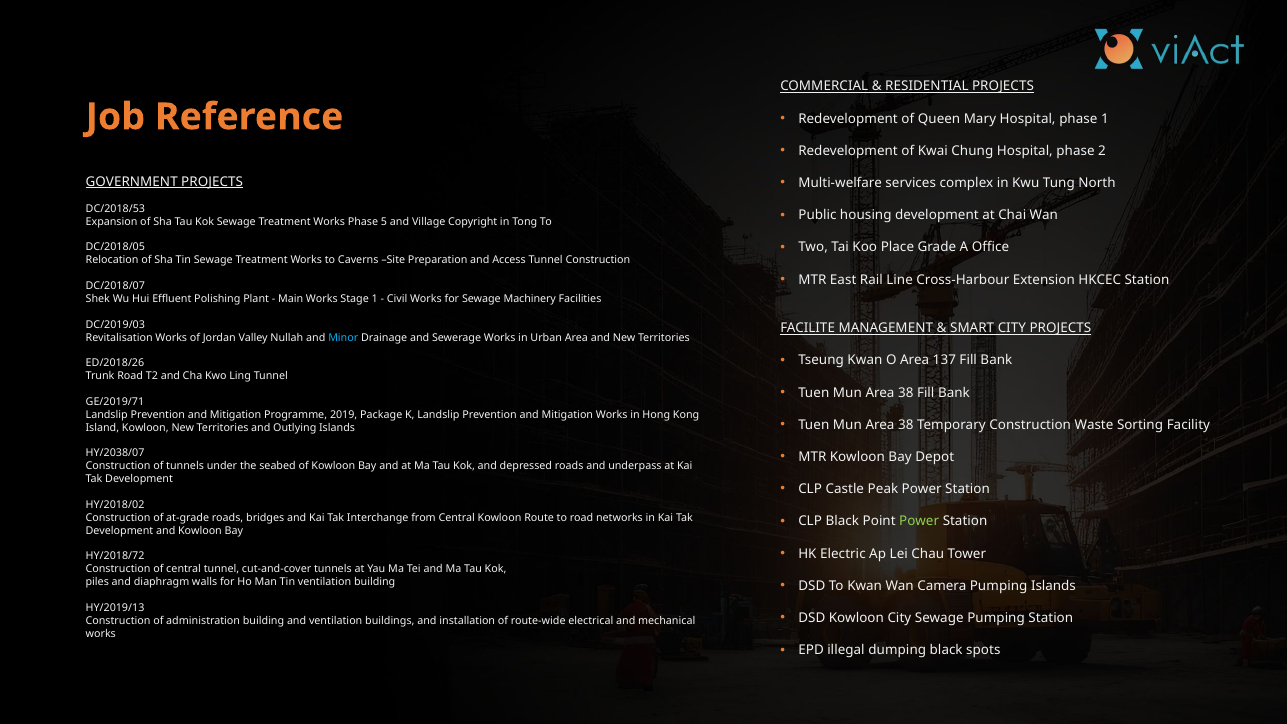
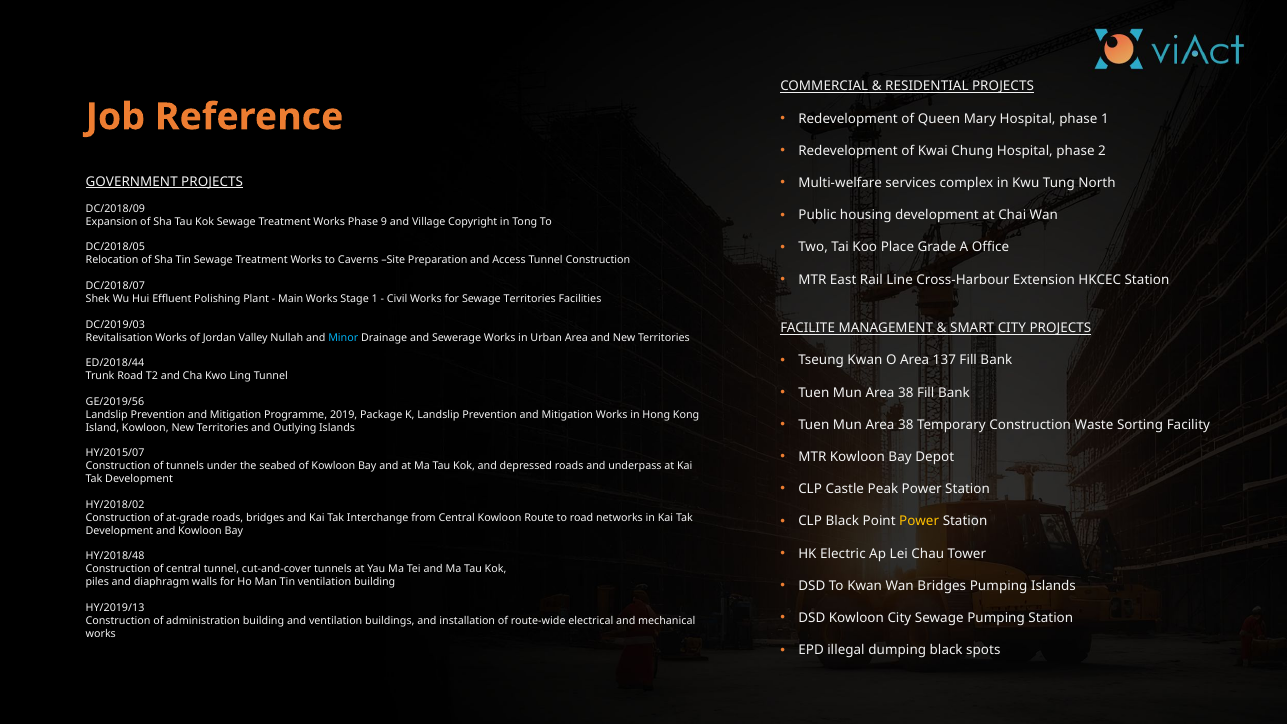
DC/2018/53: DC/2018/53 -> DC/2018/09 (115, 209)
5: 5 -> 9 (384, 222)
Sewage Machinery: Machinery -> Territories (530, 299)
ED/2018/26: ED/2018/26 -> ED/2018/44 (115, 363)
GE/2019/71: GE/2019/71 -> GE/2019/56 (115, 402)
HY/2038/07: HY/2038/07 -> HY/2015/07 (115, 453)
Power colour: light green -> yellow (919, 521)
HY/2018/72: HY/2018/72 -> HY/2018/48 (115, 556)
Wan Camera: Camera -> Bridges (942, 586)
